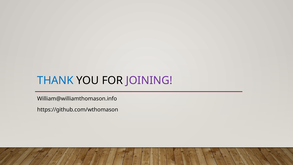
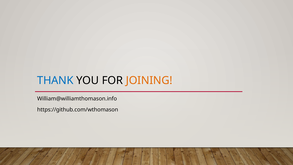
JOINING colour: purple -> orange (149, 80)
